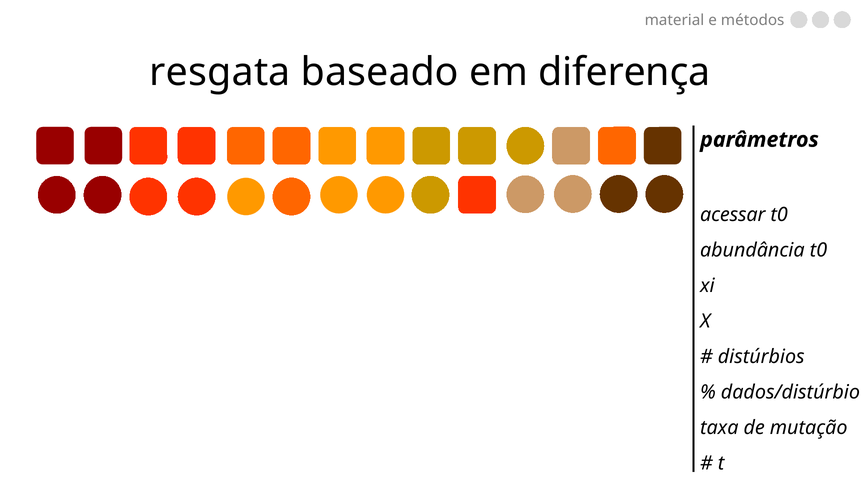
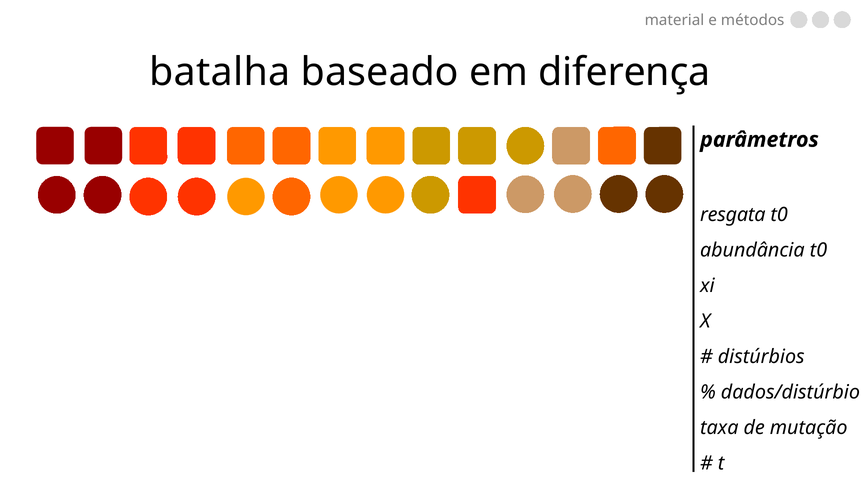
resgata: resgata -> batalha (220, 72)
acessar: acessar -> resgata (733, 215)
